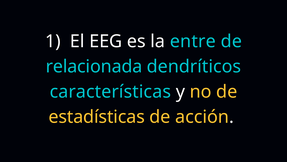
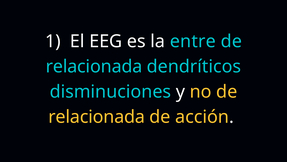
características: características -> disminuciones (110, 91)
estadísticas: estadísticas -> relacionada (97, 116)
